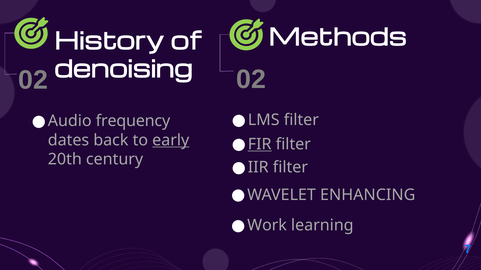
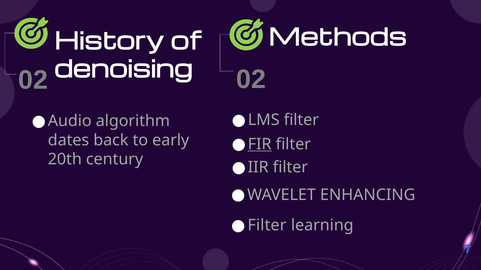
frequency: frequency -> algorithm (133, 121)
early underline: present -> none (171, 140)
Work: Work -> Filter (267, 226)
